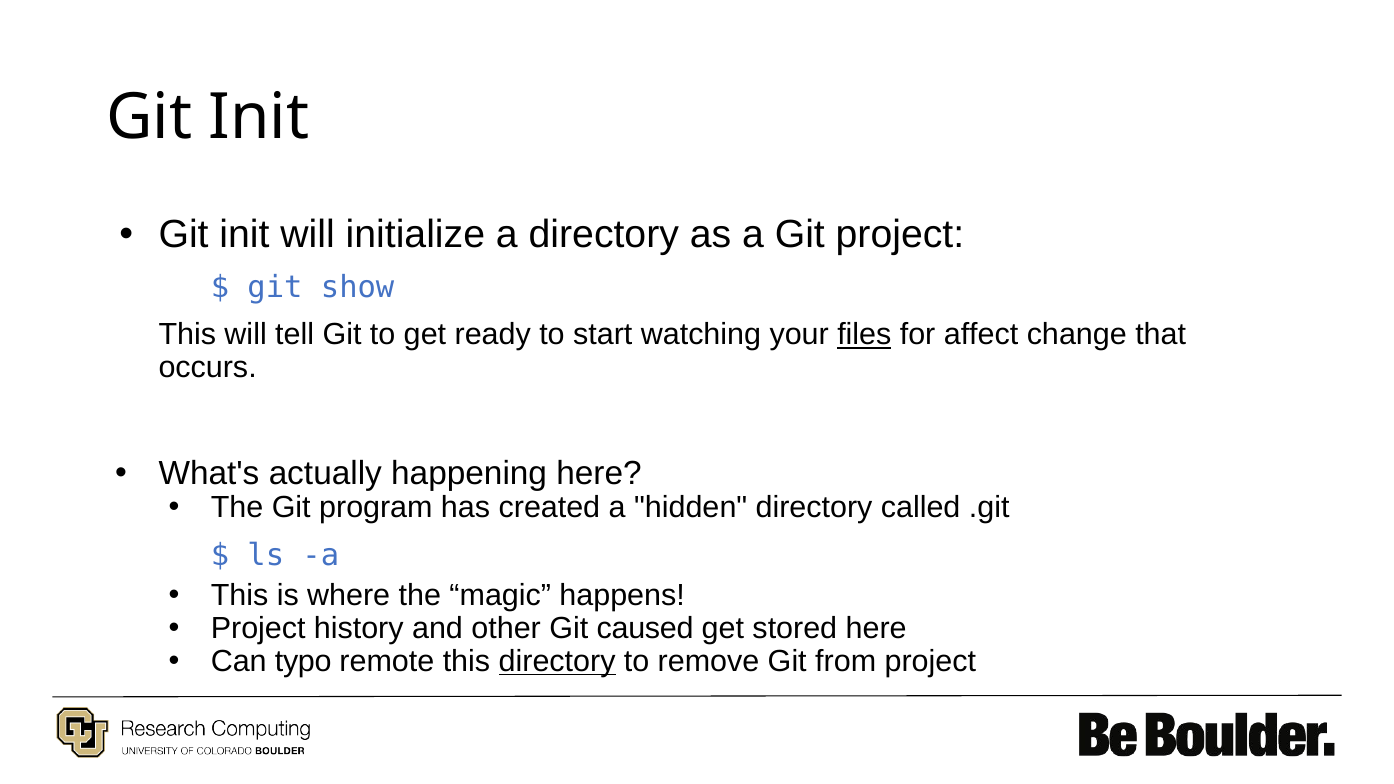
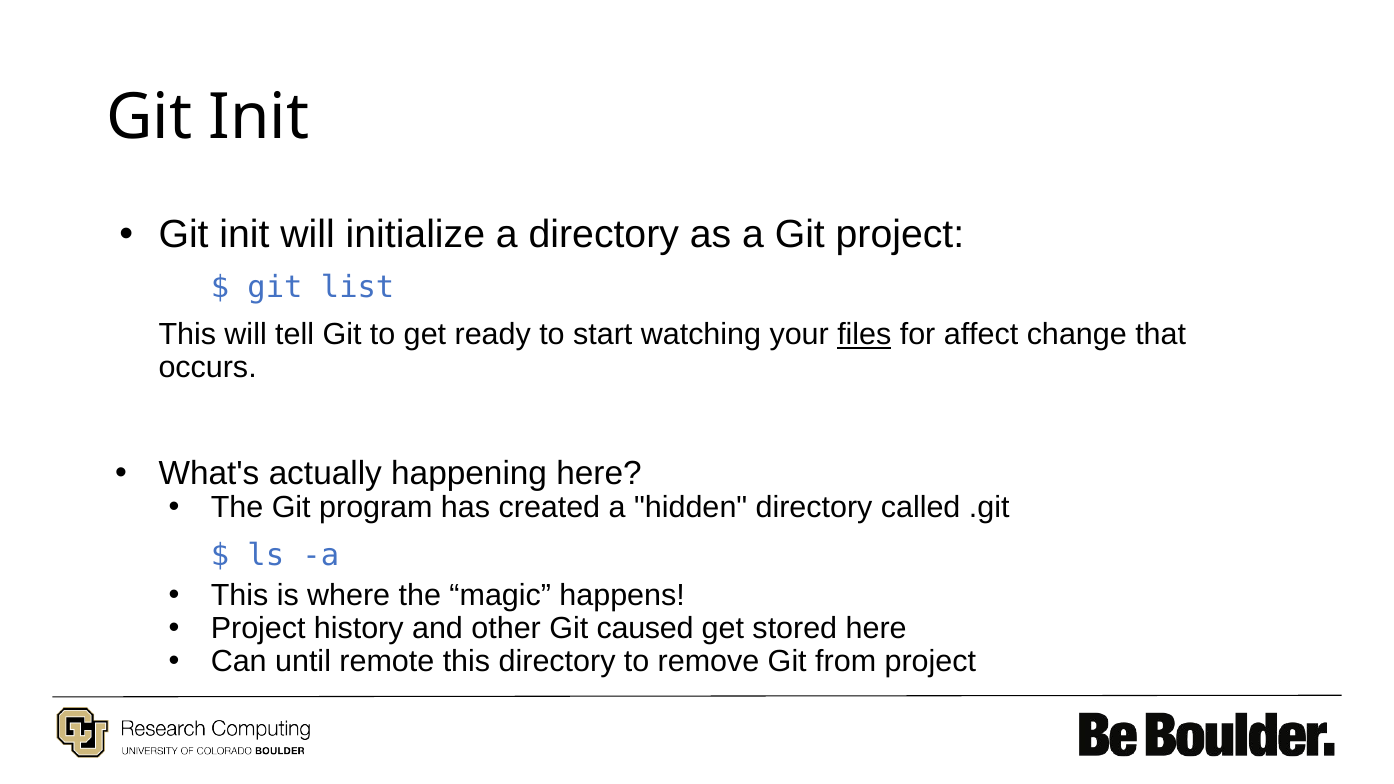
show: show -> list (358, 287)
typo: typo -> until (303, 661)
directory underline: present -> none (557, 661)
